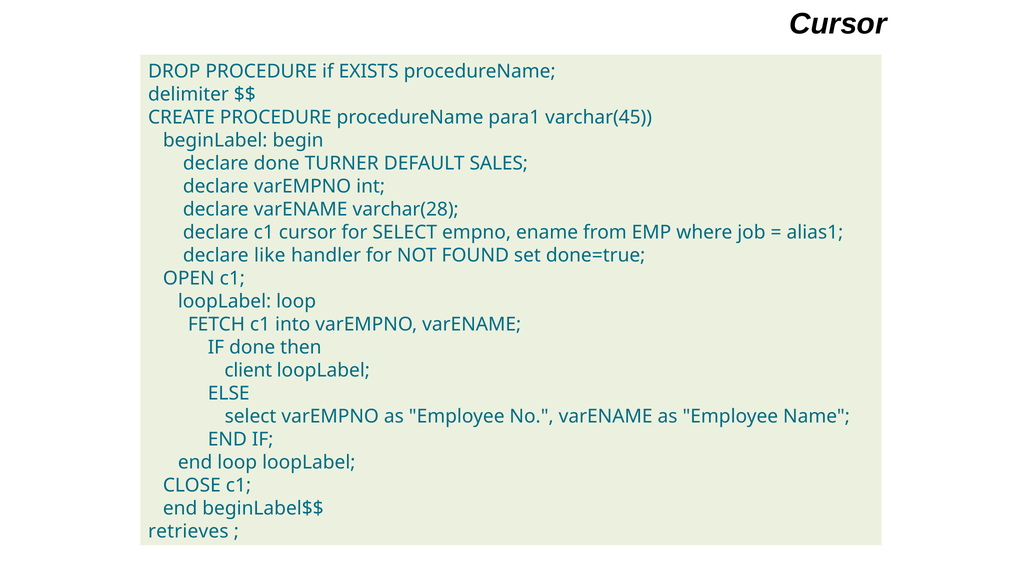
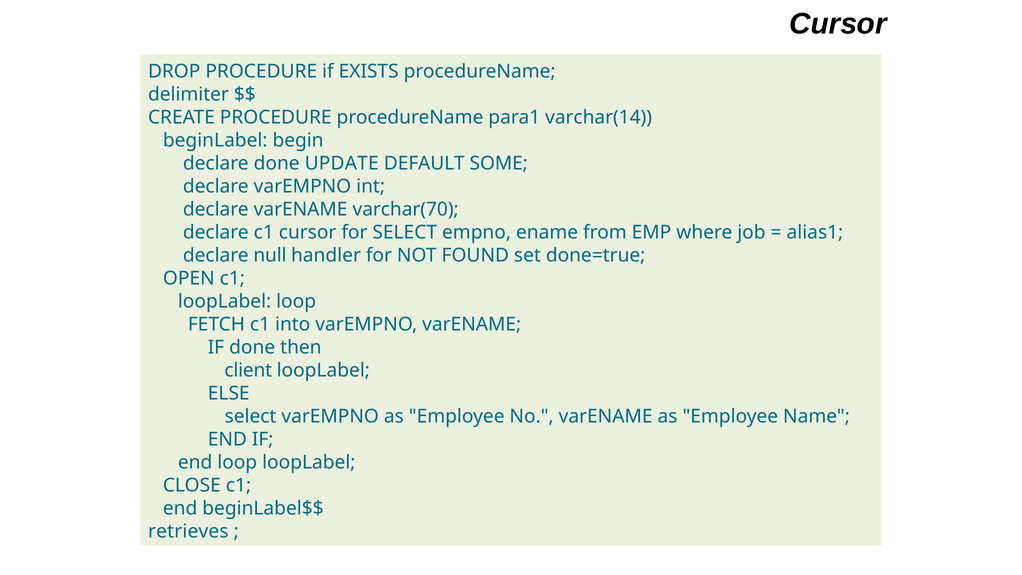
varchar(45: varchar(45 -> varchar(14 (599, 117)
TURNER: TURNER -> UPDATE (342, 163)
SALES: SALES -> SOME (499, 163)
varchar(28: varchar(28 -> varchar(70 (406, 209)
like: like -> null (270, 255)
